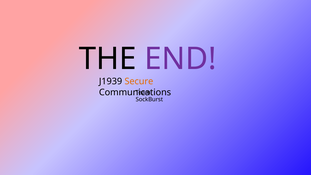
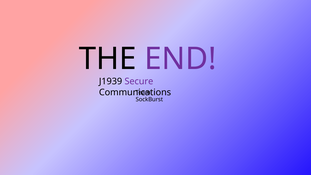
Secure colour: orange -> purple (139, 81)
